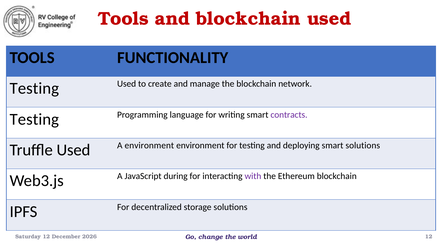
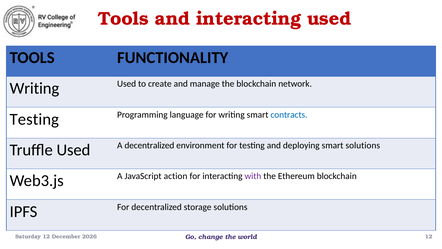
and blockchain: blockchain -> interacting (249, 19)
Testing: Testing -> Writing (34, 88)
contracts colour: purple -> blue (289, 115)
A environment: environment -> decentralized (149, 145)
during: during -> action (176, 176)
